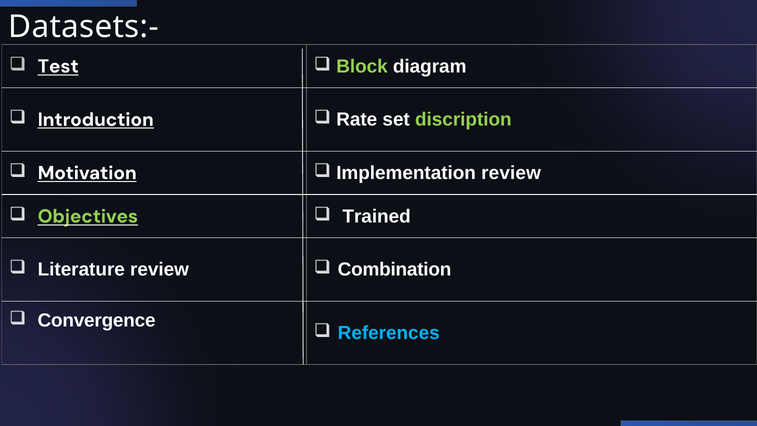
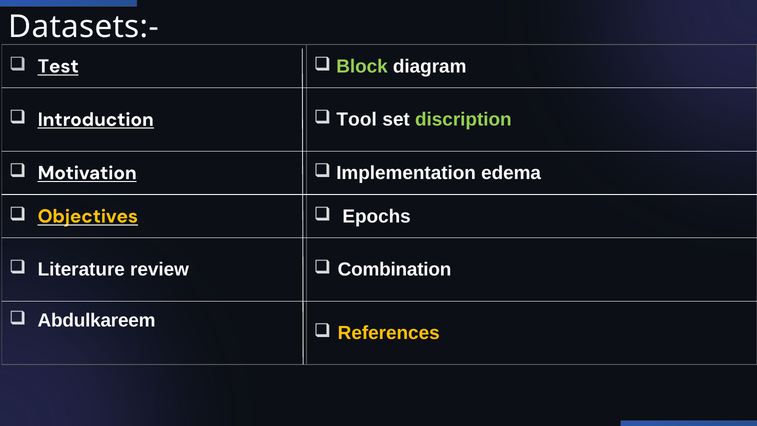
Rate: Rate -> Tool (357, 120)
Implementation review: review -> edema (511, 173)
Objectives colour: light green -> yellow (88, 216)
Trained: Trained -> Epochs (377, 216)
Convergence: Convergence -> Abdulkareem (97, 321)
References colour: light blue -> yellow (389, 333)
